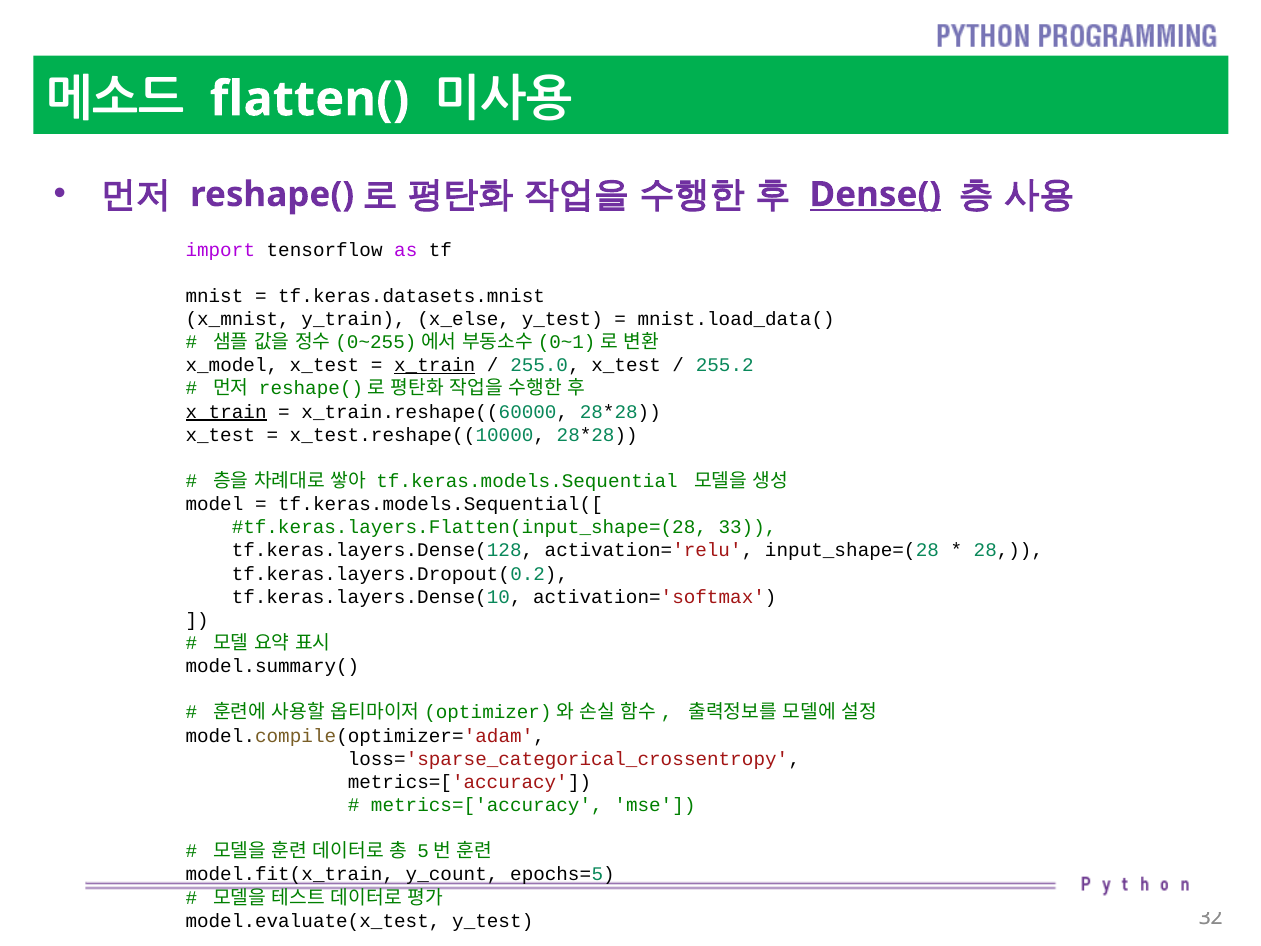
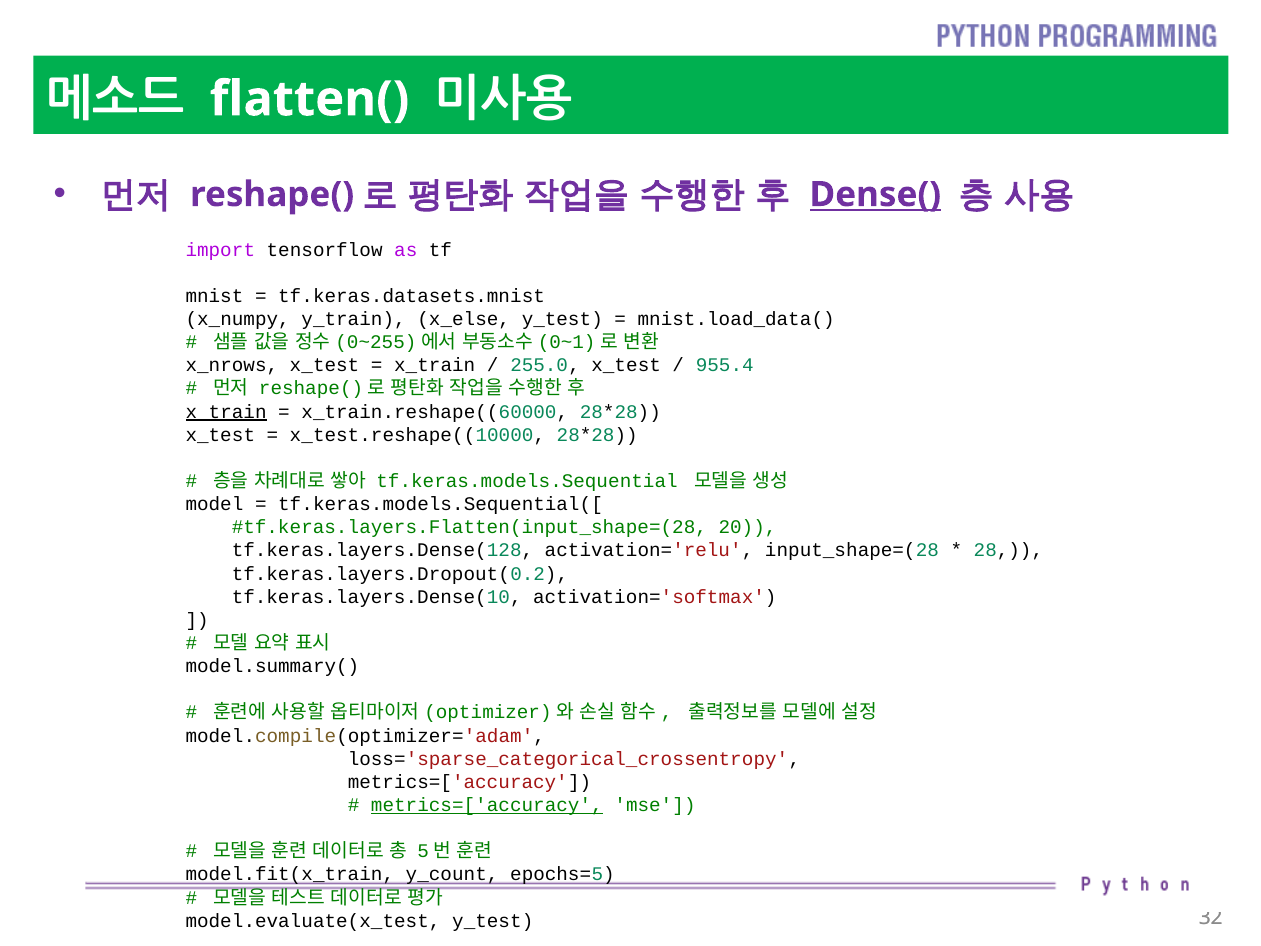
x_mnist: x_mnist -> x_numpy (238, 319)
x_model: x_model -> x_nrows (232, 365)
x_train underline: present -> none (435, 365)
255.2: 255.2 -> 955.4 (725, 365)
33: 33 -> 20 (747, 527)
metrics=['accuracy underline: none -> present (487, 805)
